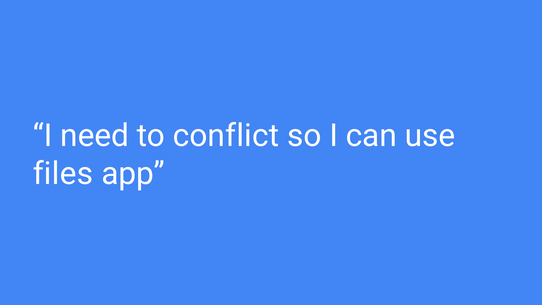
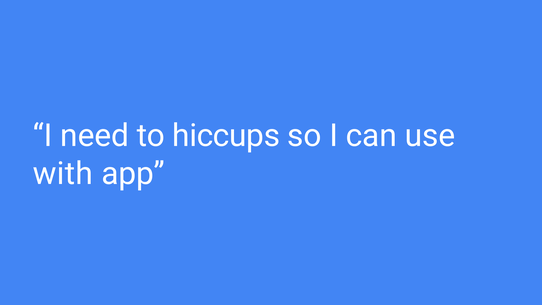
conflict: conflict -> hiccups (226, 136)
files: files -> with (63, 174)
